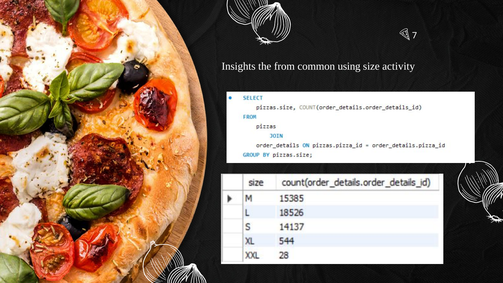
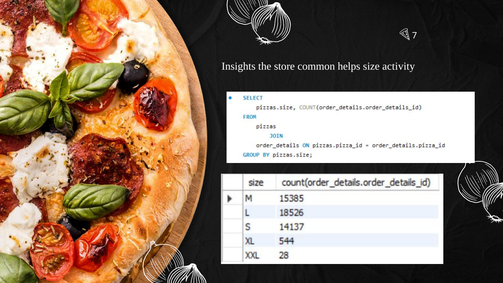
from: from -> store (284, 66)
using: using -> helps (349, 66)
